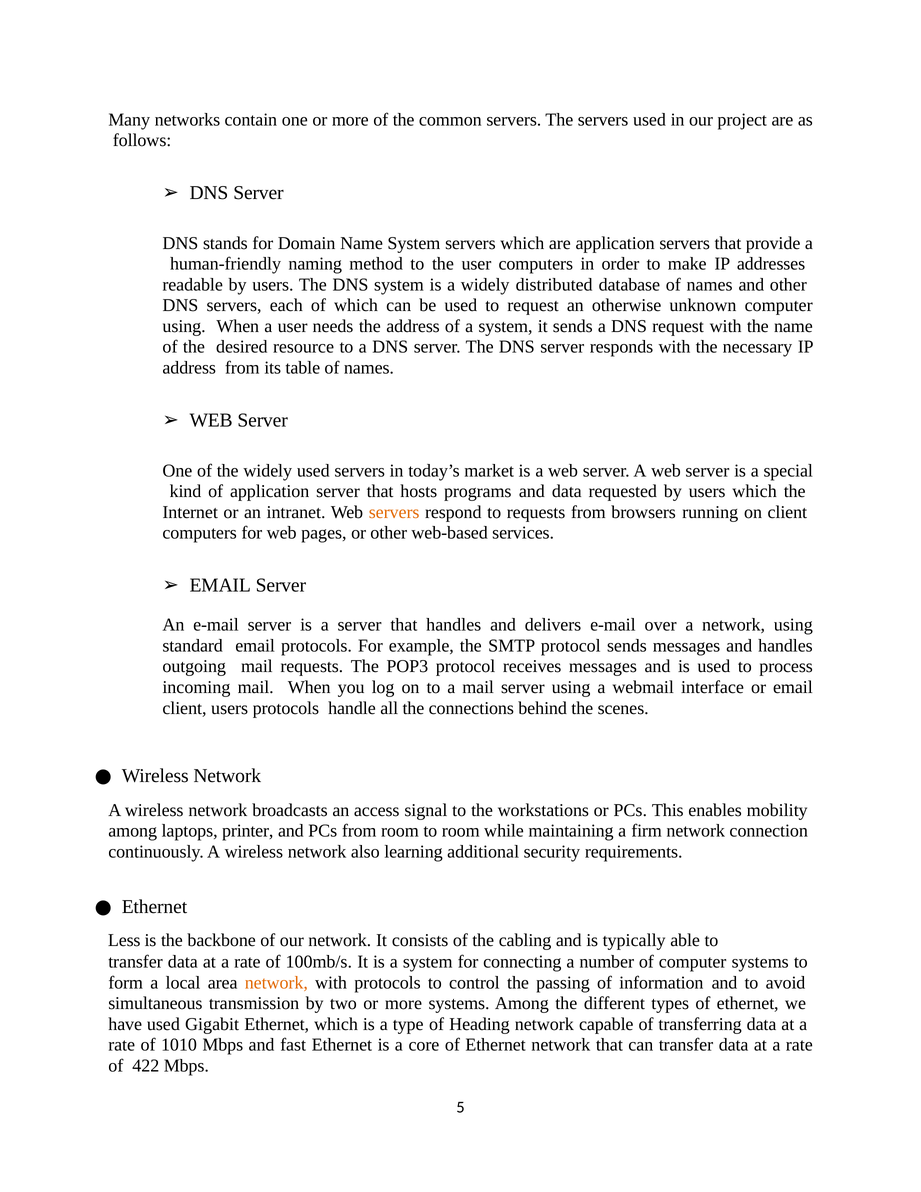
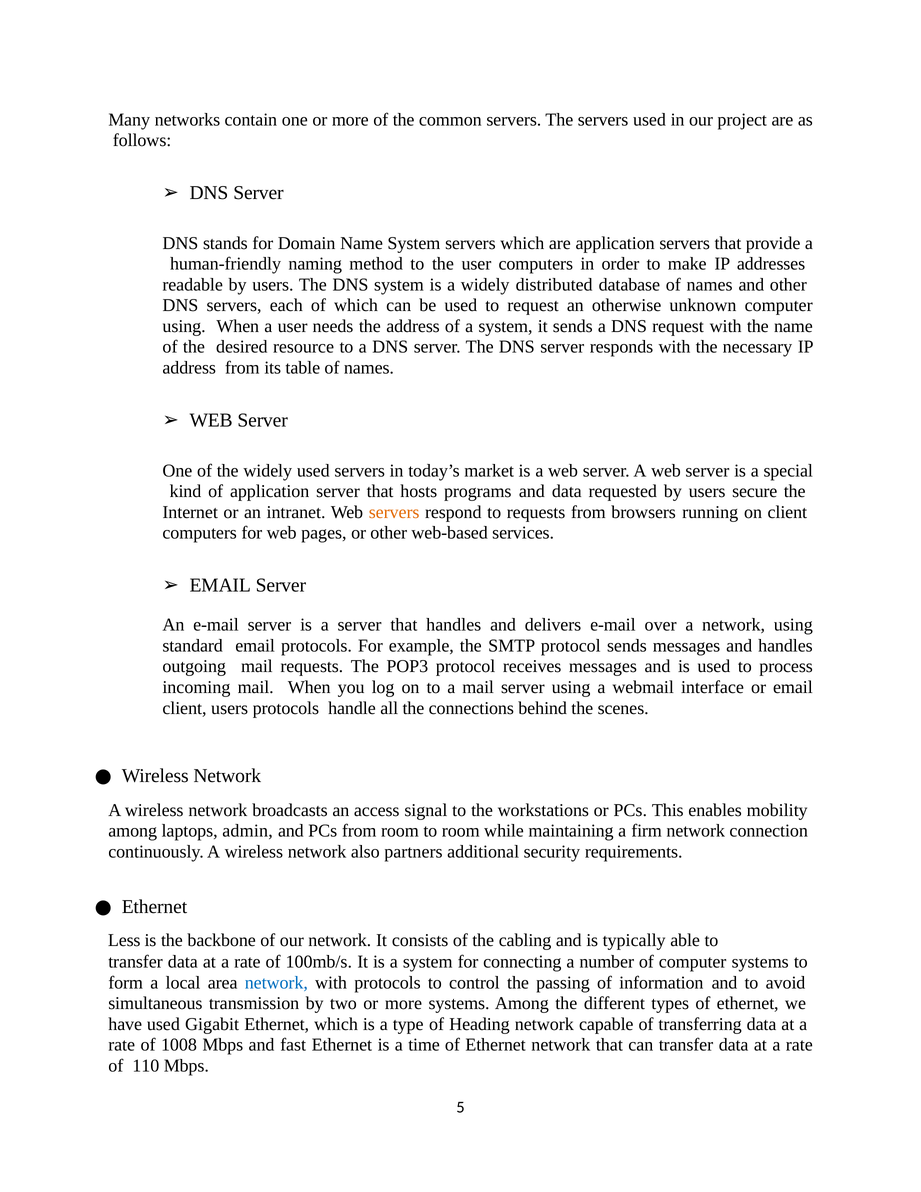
users which: which -> secure (755, 491)
printer: printer -> admin (248, 831)
learning: learning -> partners (413, 852)
network colour: orange -> blue (276, 983)
1010: 1010 -> 1008 (179, 1045)
core: core -> time (424, 1045)
422: 422 -> 110 (146, 1066)
